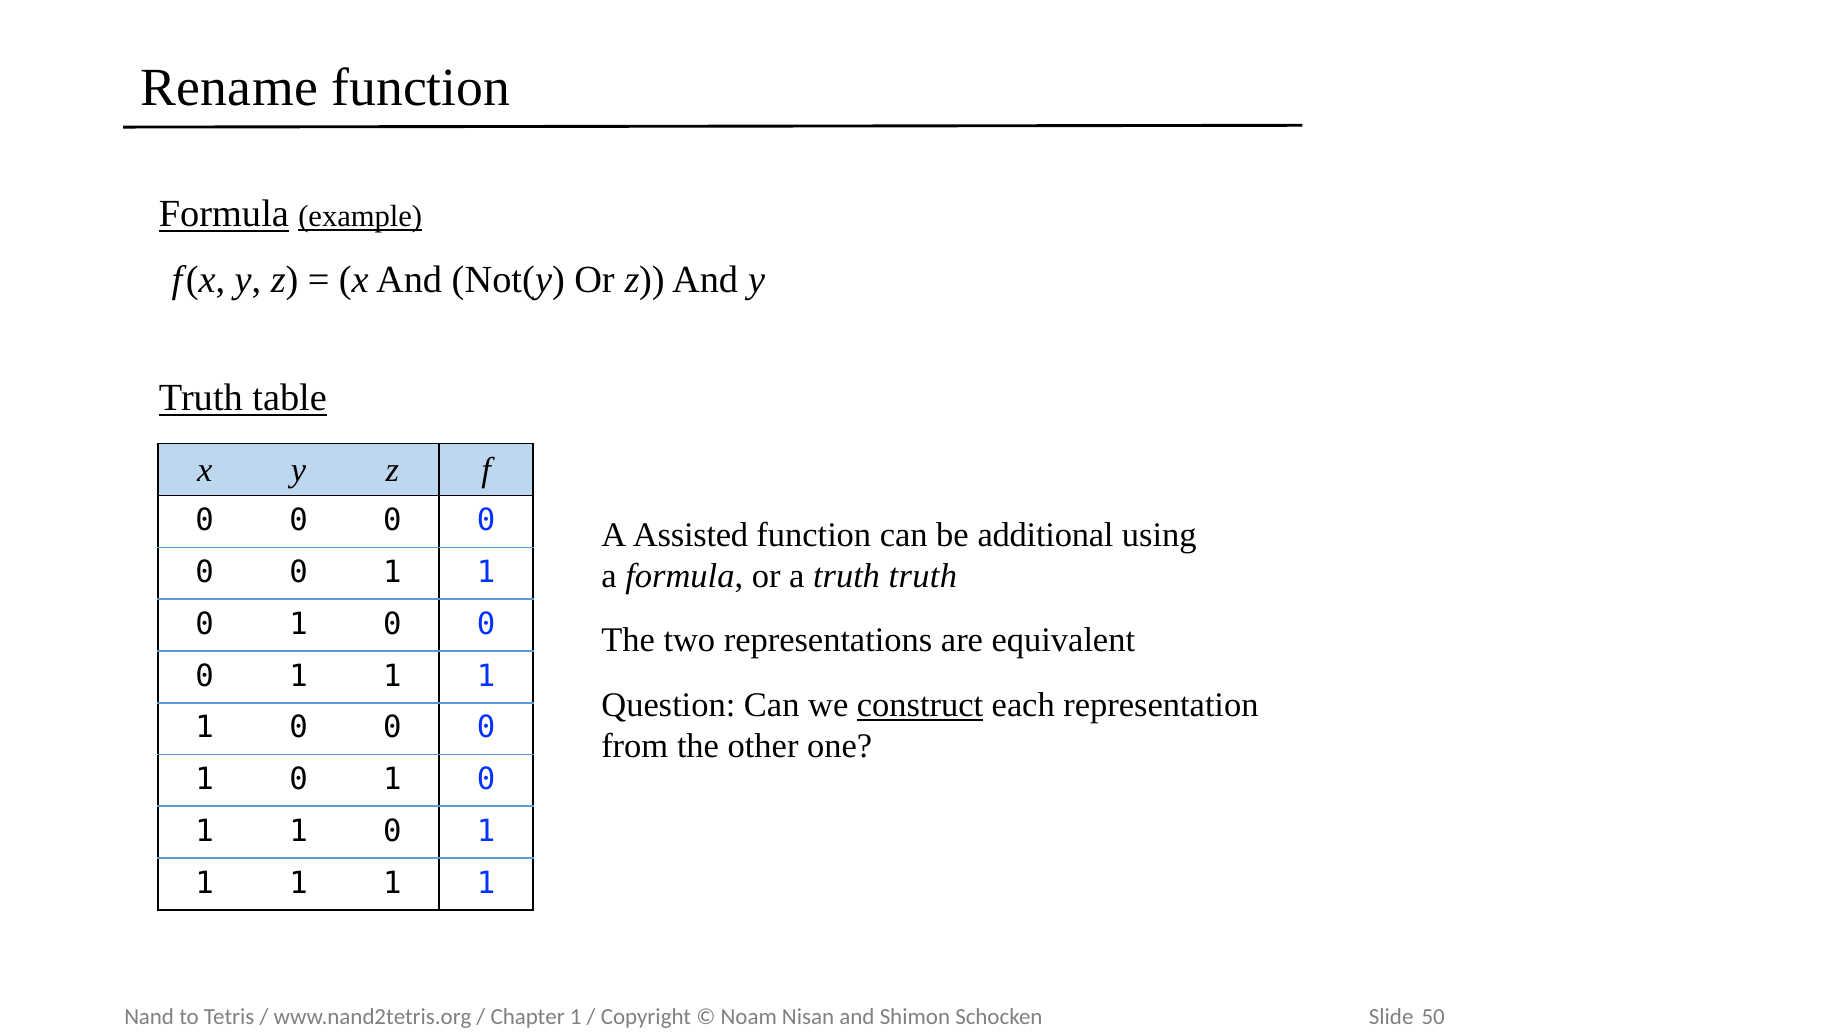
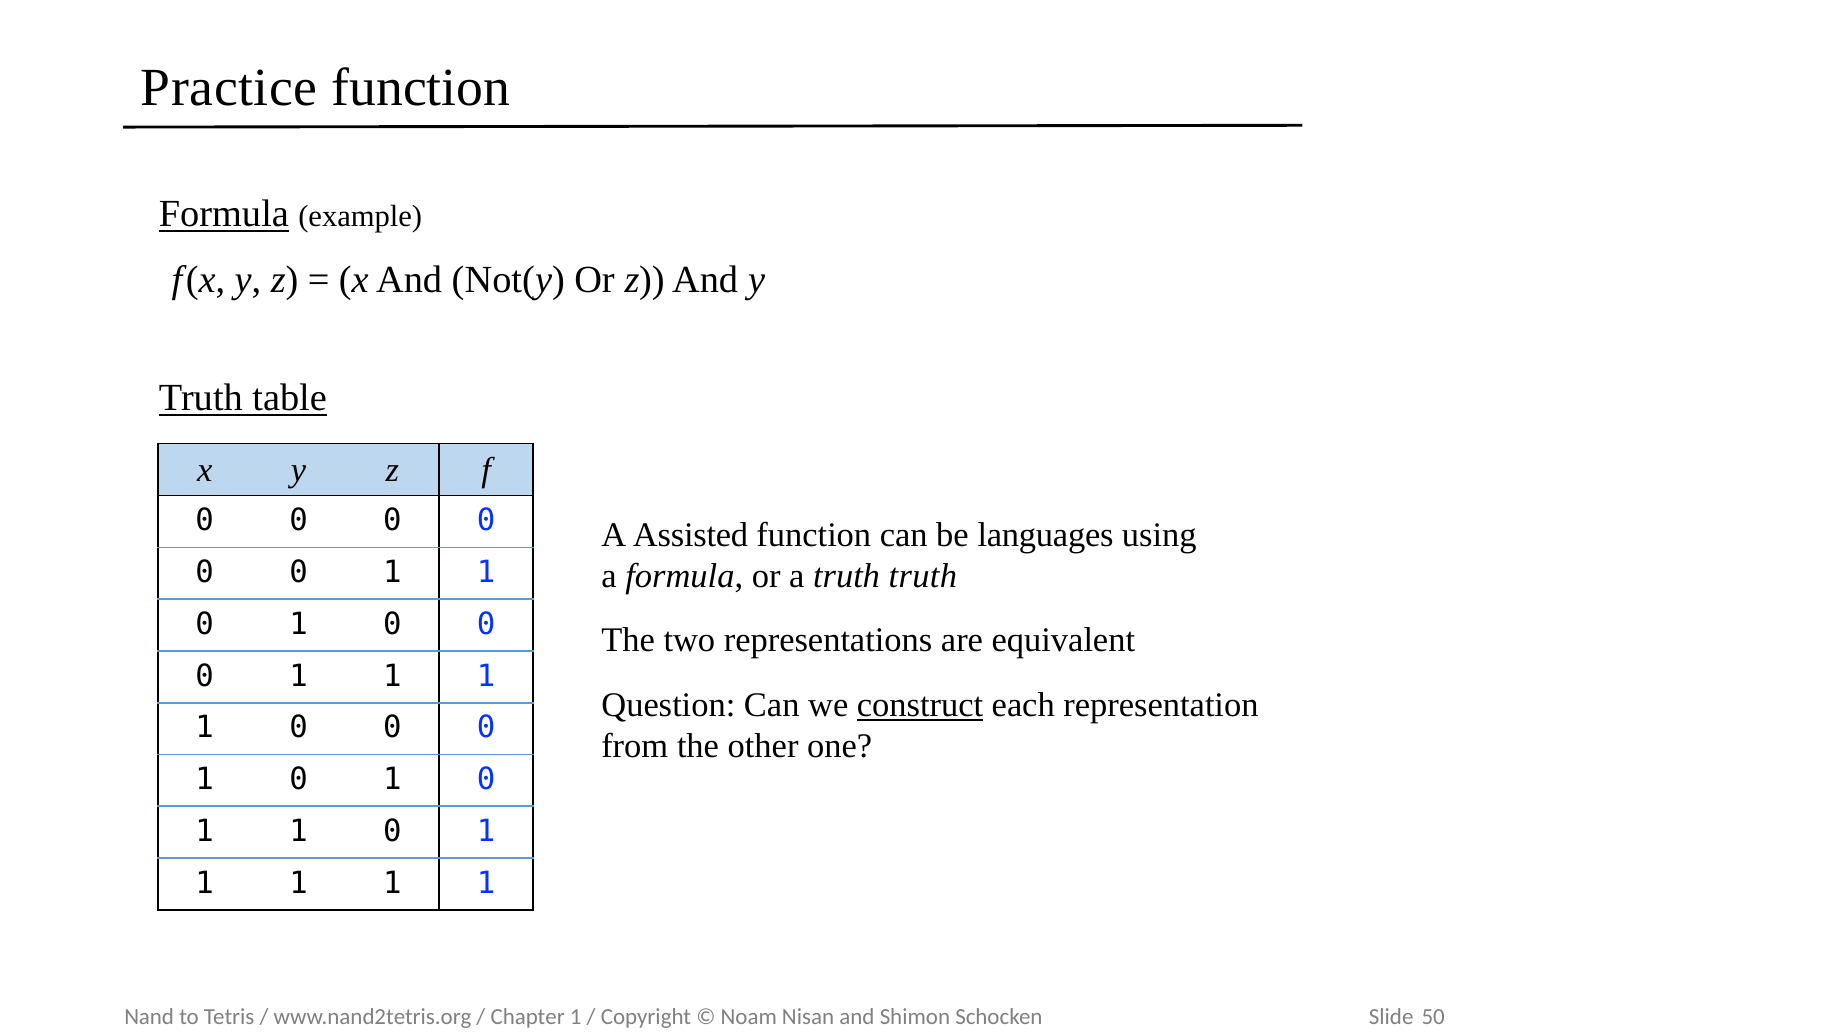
Rename: Rename -> Practice (229, 88)
example underline: present -> none (360, 217)
additional: additional -> languages (1046, 535)
